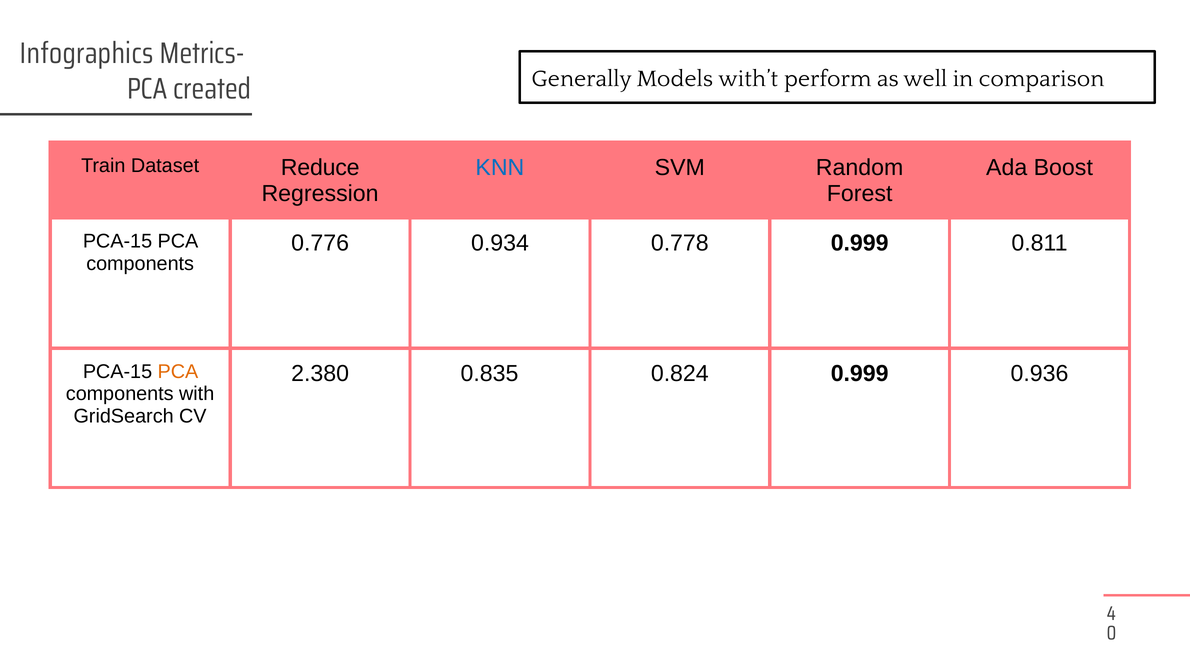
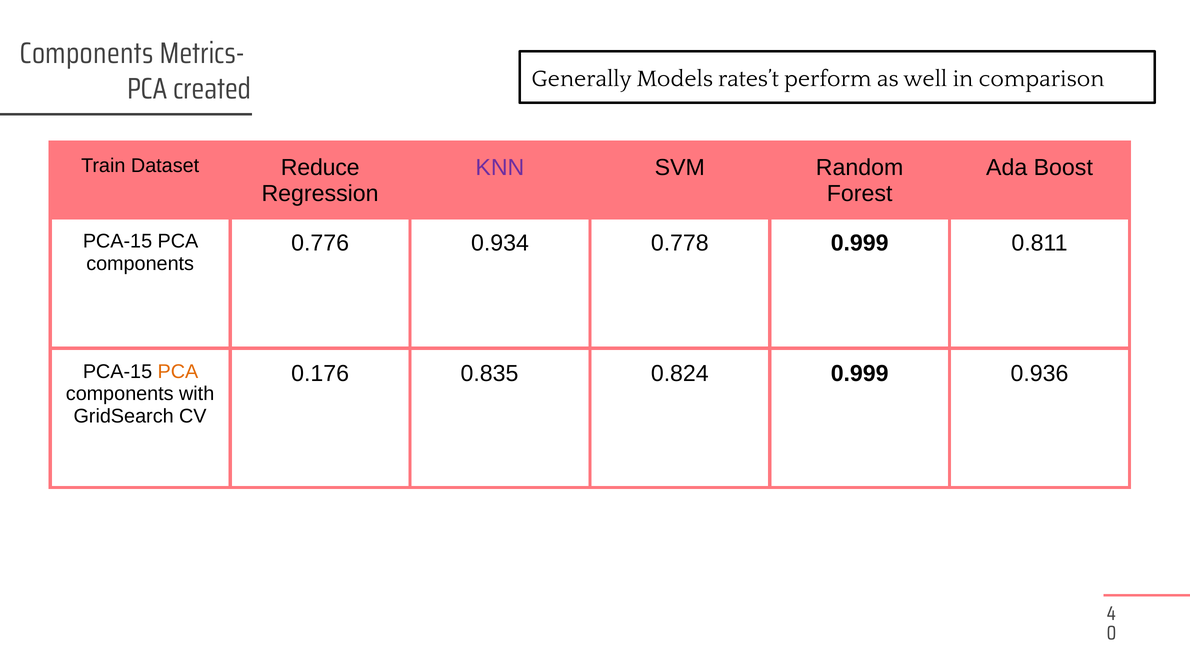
Infographics: Infographics -> Components (87, 53)
with’t: with’t -> rates’t (749, 79)
KNN colour: blue -> purple (500, 167)
2.380: 2.380 -> 0.176 (320, 373)
